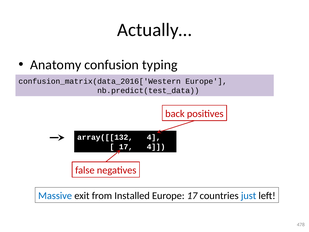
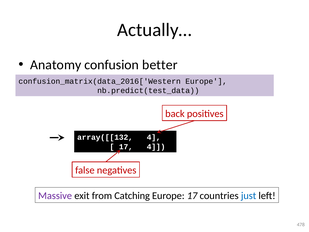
typing: typing -> better (160, 65)
Massive colour: blue -> purple (55, 196)
Installed: Installed -> Catching (132, 196)
